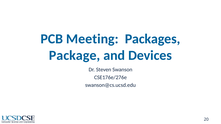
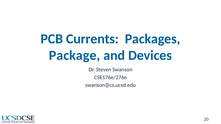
Meeting: Meeting -> Currents (92, 39)
